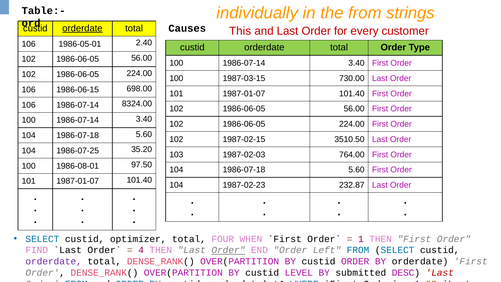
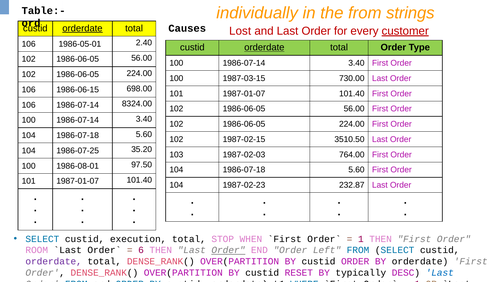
This: This -> Lost (240, 31)
customer underline: none -> present (405, 31)
orderdate underline: none -> present (264, 47)
optimizer: optimizer -> execution (138, 239)
FOUR: FOUR -> STOP (223, 239)
FIND: FIND -> ROOM (37, 250)
4: 4 -> 6 (141, 250)
LEVEL: LEVEL -> RESET (299, 273)
submitted: submitted -> typically (361, 273)
Last colour: red -> blue (440, 273)
